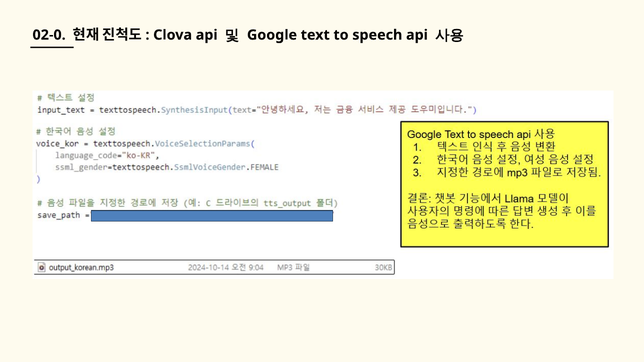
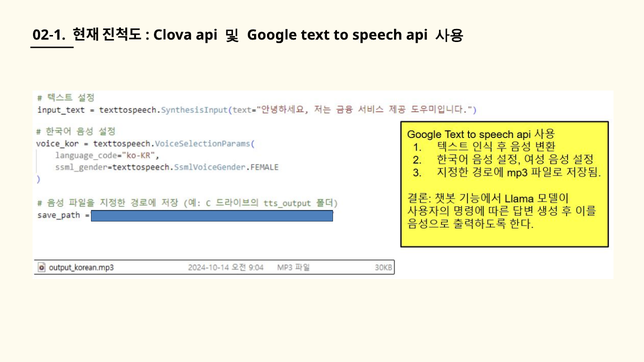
02-0: 02-0 -> 02-1 (49, 35)
